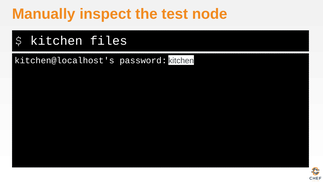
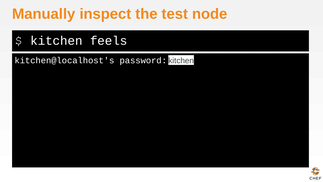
files: files -> feels (109, 41)
